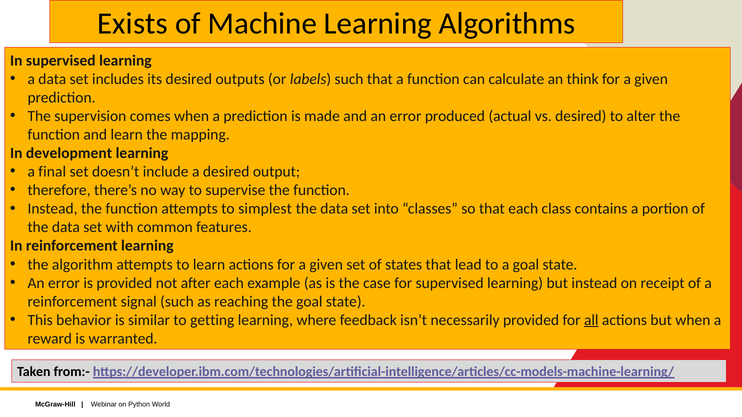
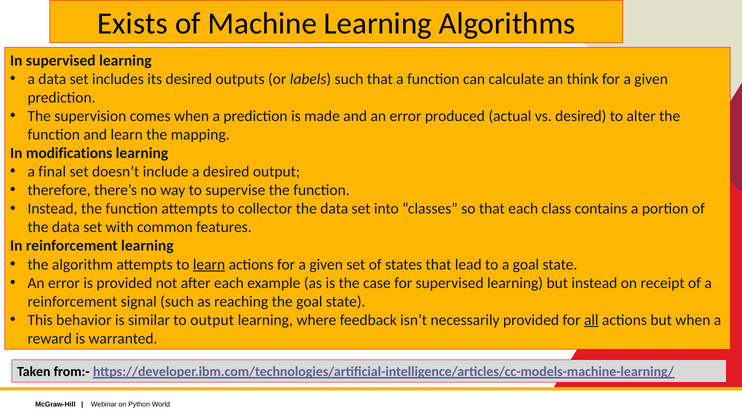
development: development -> modifications (69, 153)
simplest: simplest -> collector (265, 209)
learn underline: none -> present (209, 265)
to getting: getting -> output (212, 320)
